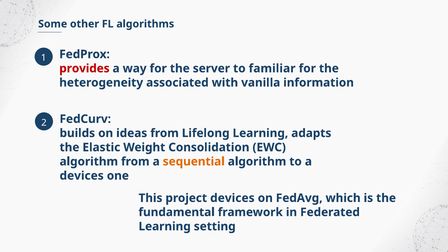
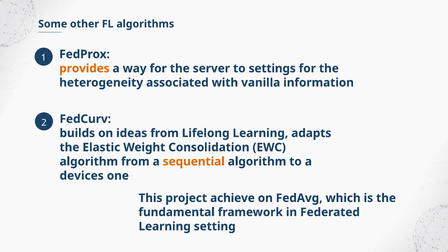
provides colour: red -> orange (84, 68)
familiar: familiar -> settings (272, 68)
project devices: devices -> achieve (232, 198)
